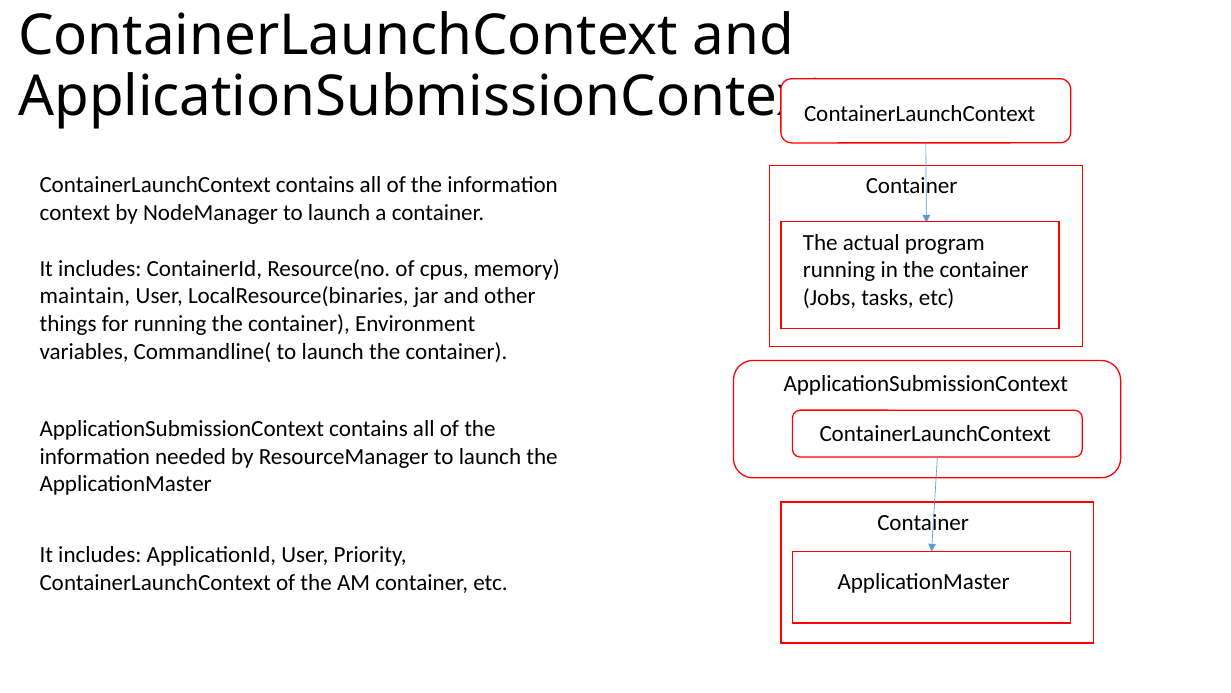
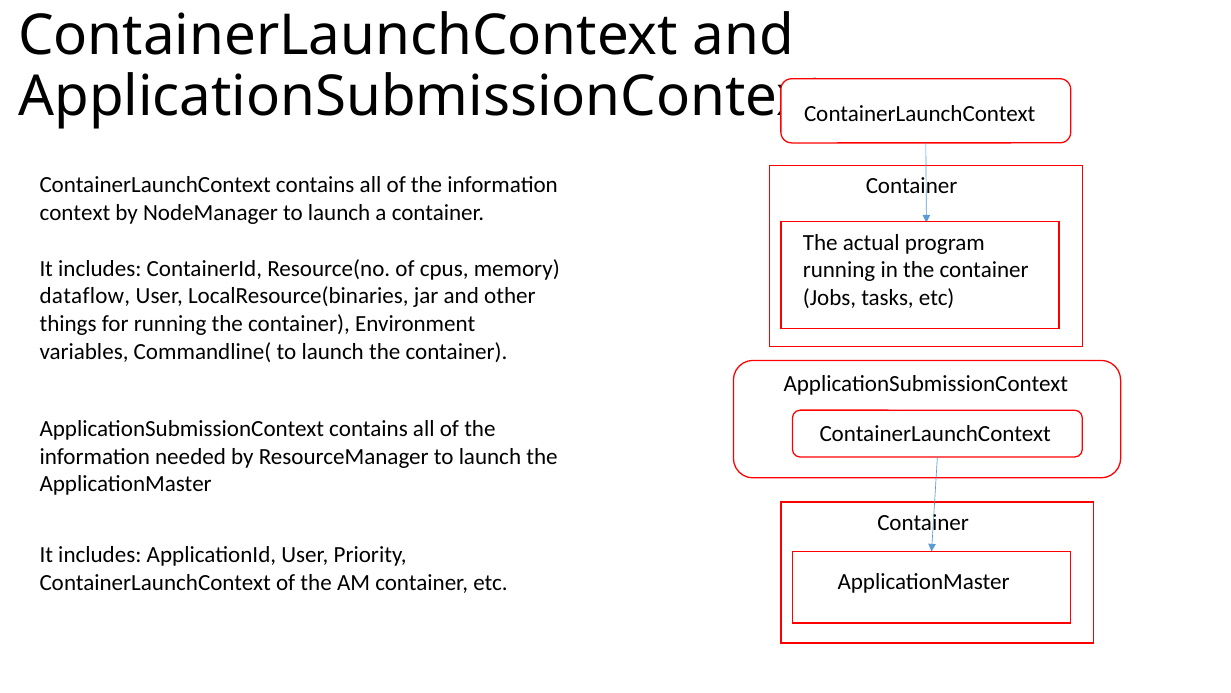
maintain: maintain -> dataflow (85, 296)
